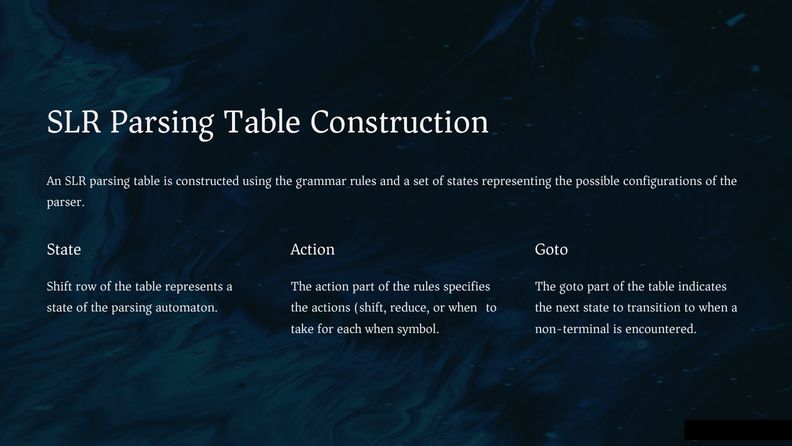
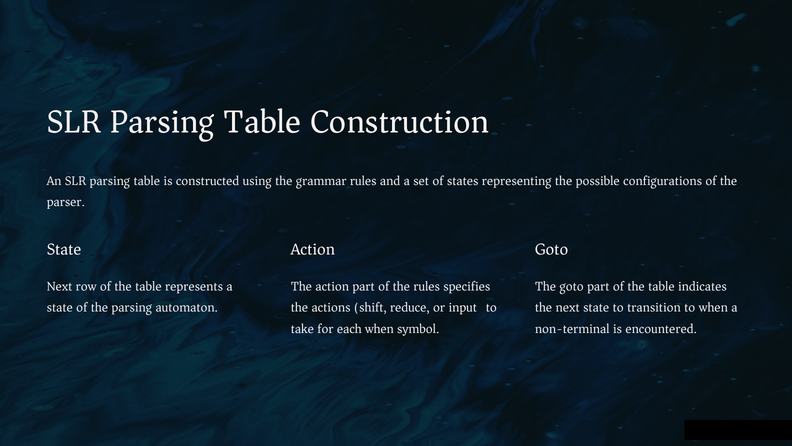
Shift: Shift -> Next (60, 286)
or when: when -> input (465, 307)
